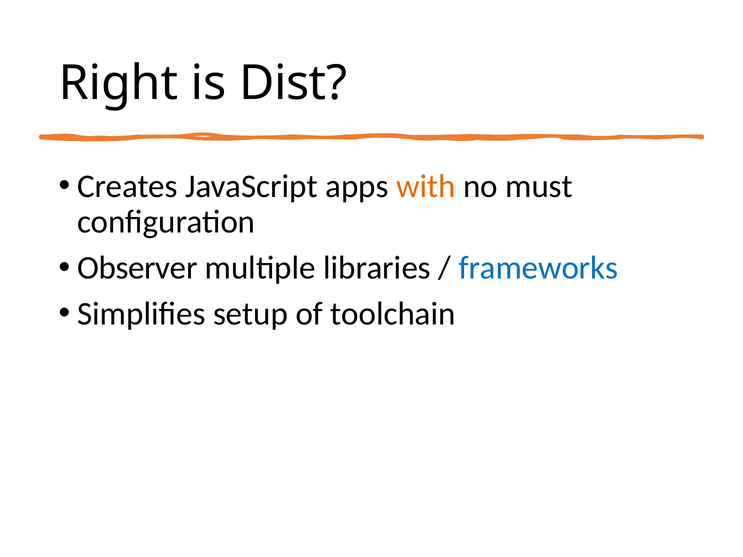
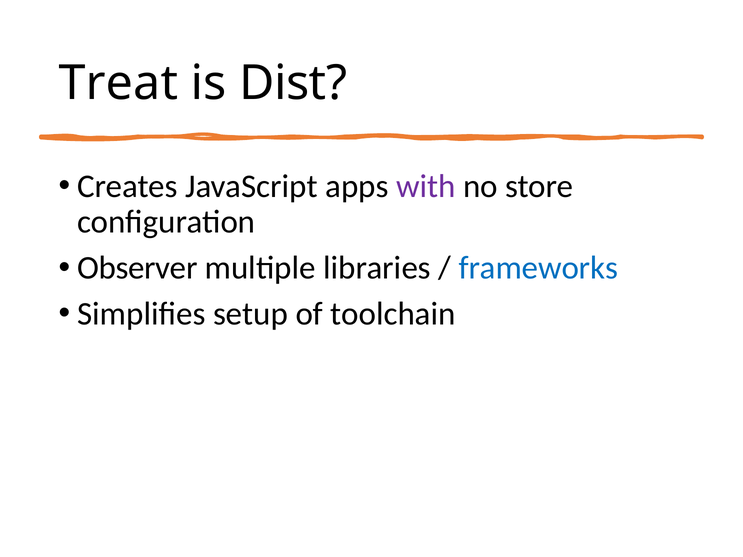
Right: Right -> Treat (118, 83)
with colour: orange -> purple (426, 186)
must: must -> store (539, 186)
